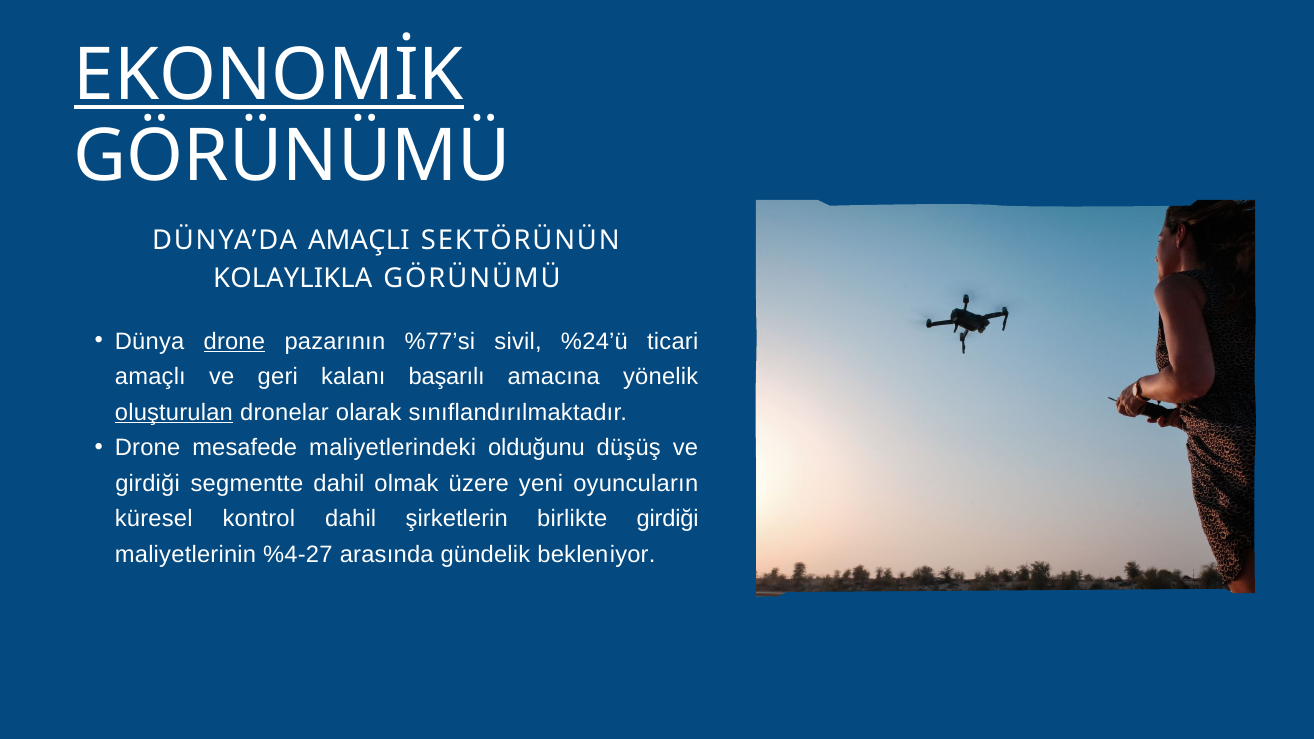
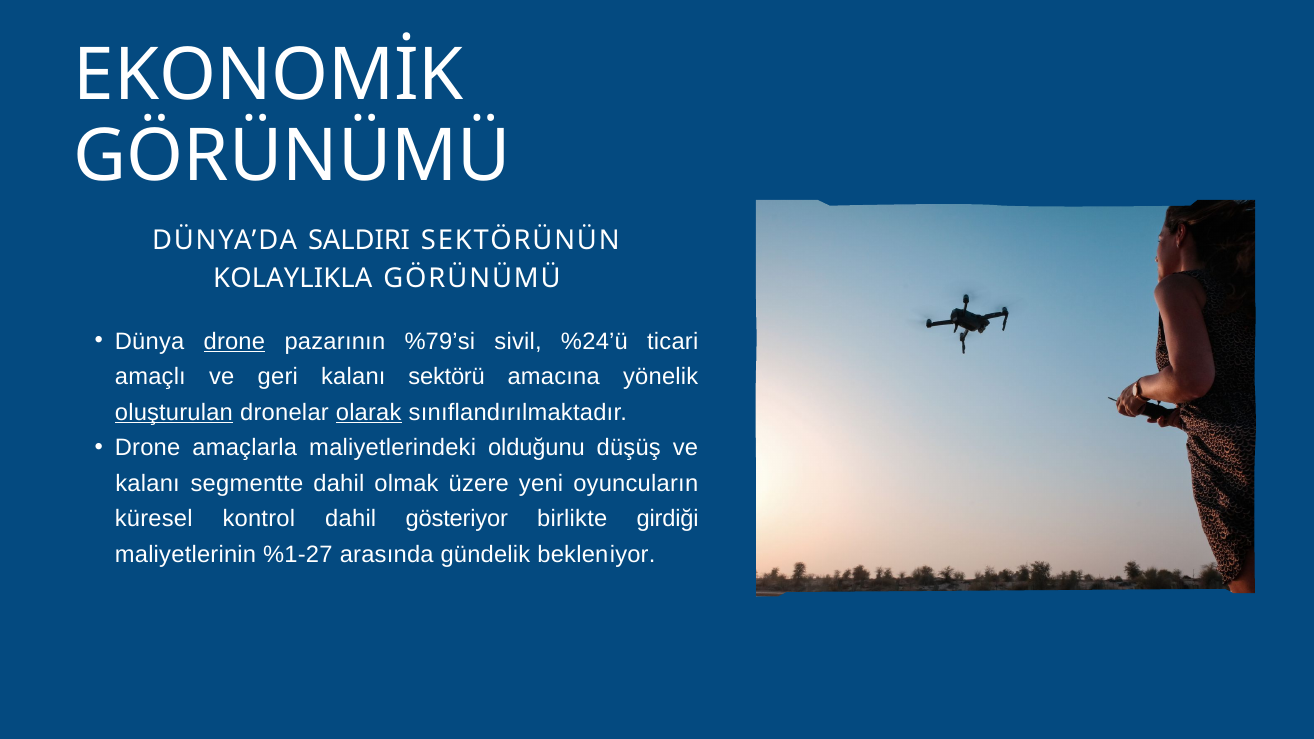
EKONOMİK underline: present -> none (269, 76)
AMAÇLI: AMAÇLI -> SALDIRI (359, 240)
%77’si: %77’si -> %79’si (440, 341)
başarılı: başarılı -> sektörü (447, 377)
olarak underline: none -> present (369, 412)
mesafede: mesafede -> amaçlarla (245, 448)
girdiği: girdiği -> kalanı (148, 484)
şirketlerin: şirketlerin -> gösteriyor (457, 519)
%4-27: %4-27 -> %1-27 (298, 555)
